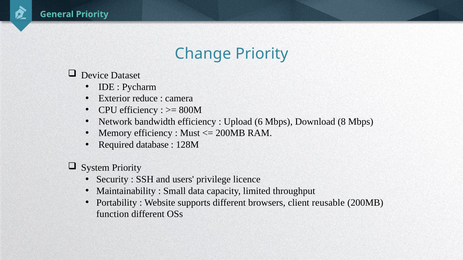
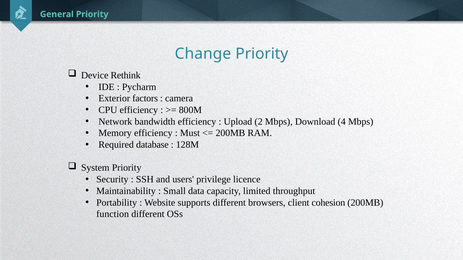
Dataset: Dataset -> Rethink (126, 75)
reduce: reduce -> factors (145, 99)
6: 6 -> 2 (259, 122)
8: 8 -> 4 (342, 122)
reusable: reusable -> cohesion (328, 203)
